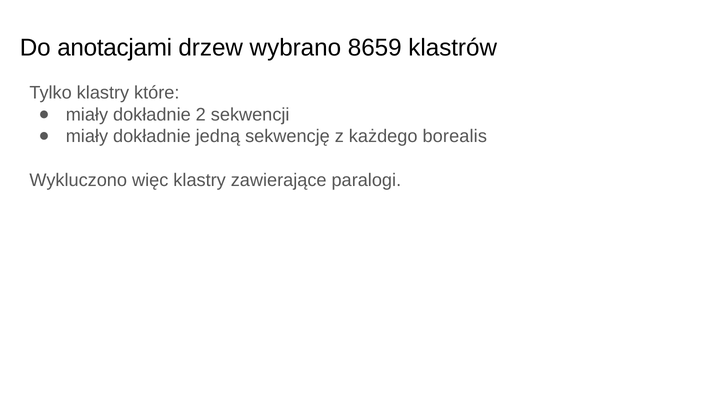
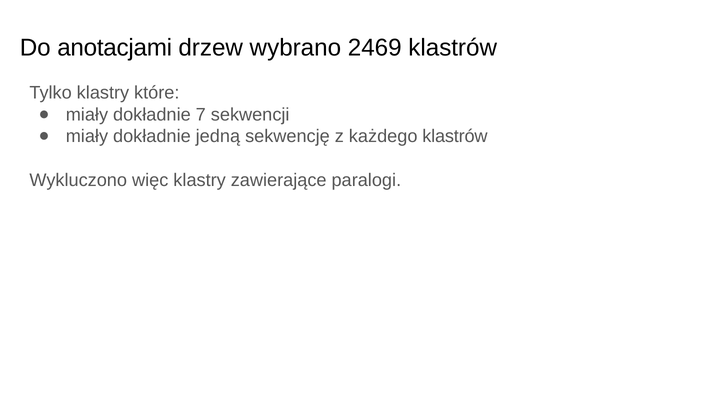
8659: 8659 -> 2469 (375, 48)
2: 2 -> 7 (201, 114)
każdego borealis: borealis -> klastrów (455, 136)
